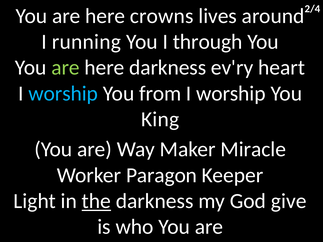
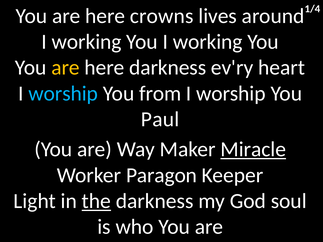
2/4: 2/4 -> 1/4 (312, 9)
running: running -> working (87, 42)
You I through: through -> working (208, 42)
are colour: light green -> yellow (65, 68)
King: King -> Paul (160, 119)
Miracle underline: none -> present (253, 150)
give: give -> soul (289, 201)
